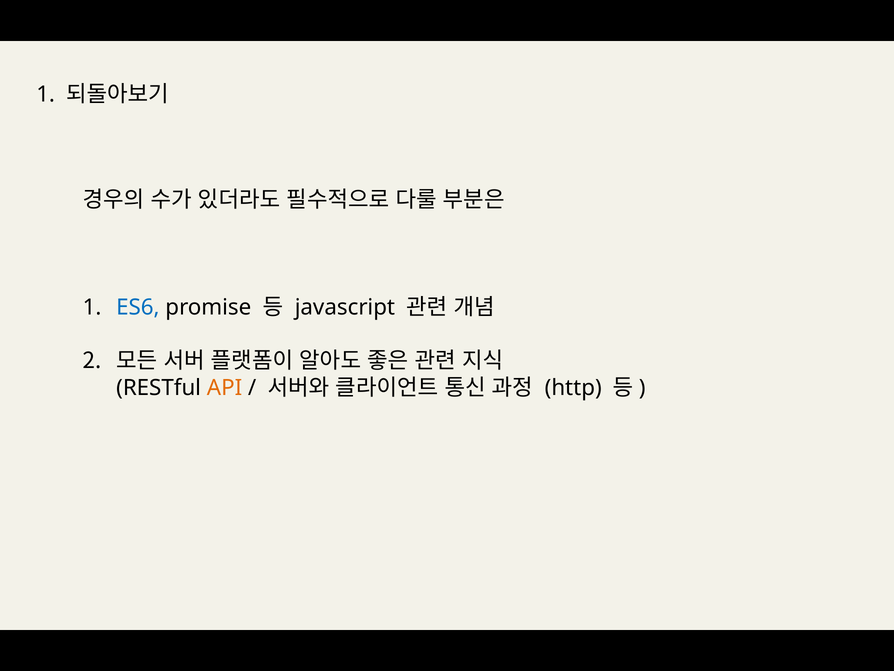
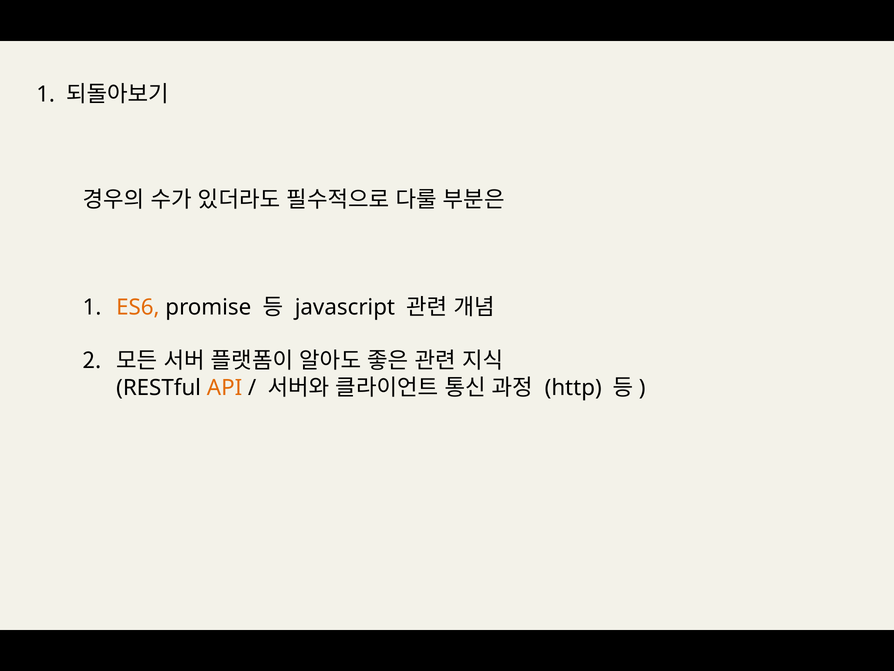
ES6 colour: blue -> orange (138, 307)
